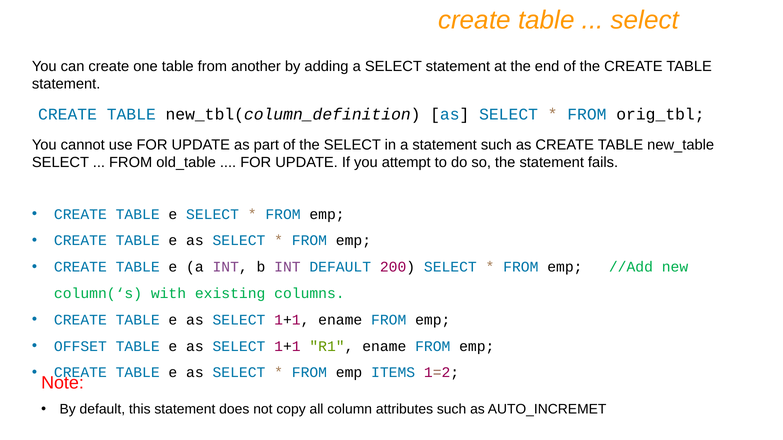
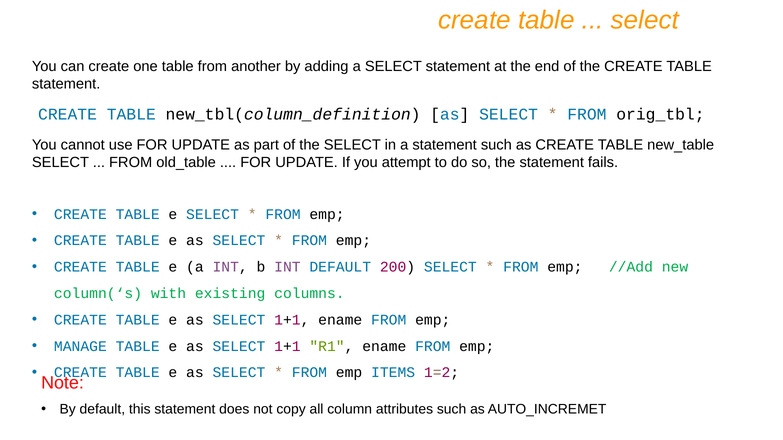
OFFSET: OFFSET -> MANAGE (80, 347)
